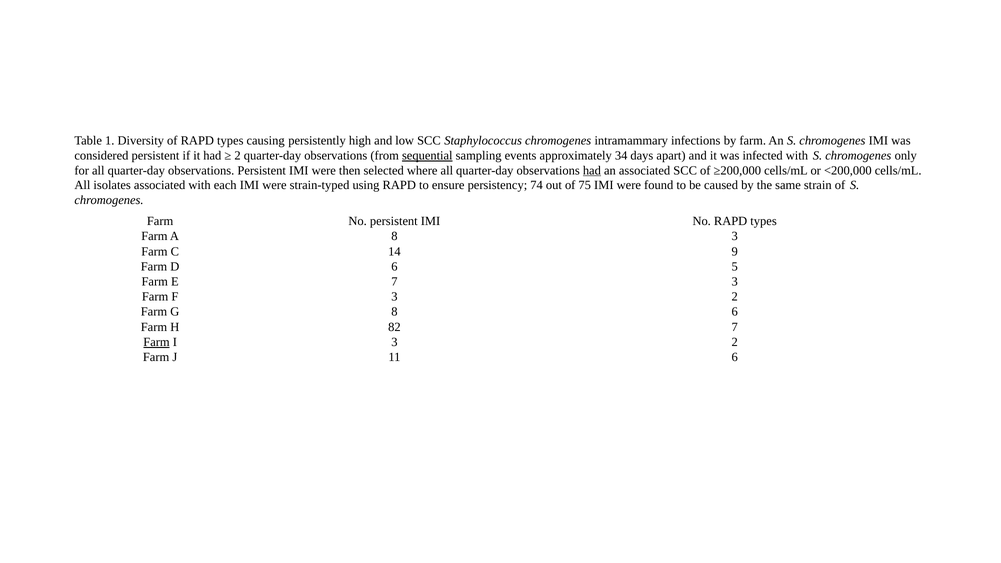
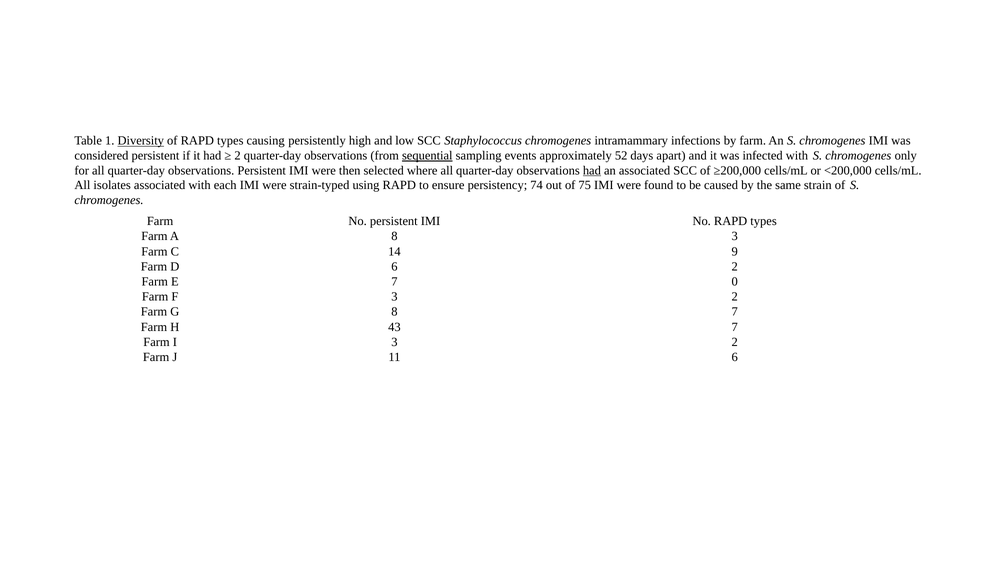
Diversity underline: none -> present (141, 141)
34: 34 -> 52 (621, 156)
6 5: 5 -> 2 (735, 267)
7 3: 3 -> 0 (735, 282)
8 6: 6 -> 7 (735, 312)
82: 82 -> 43 (394, 327)
Farm underline: present -> none (156, 342)
